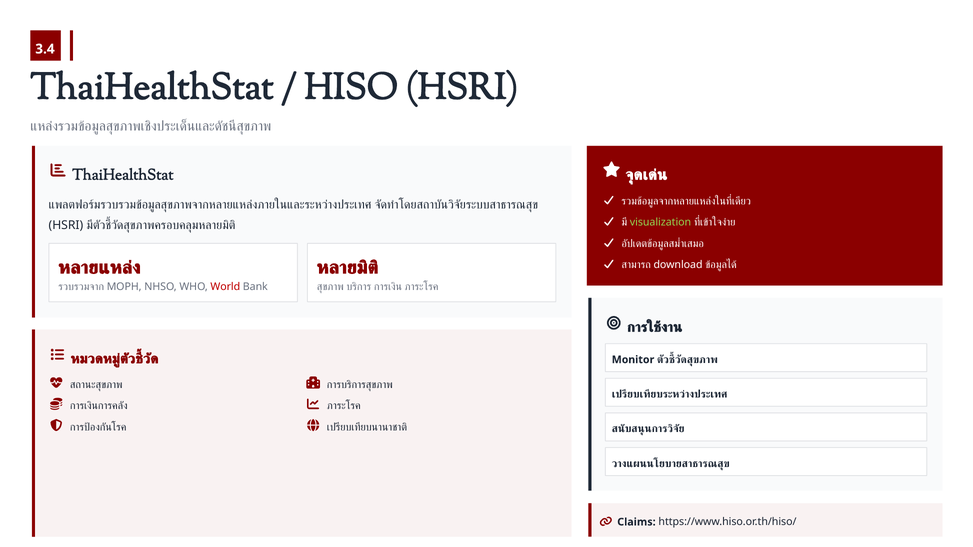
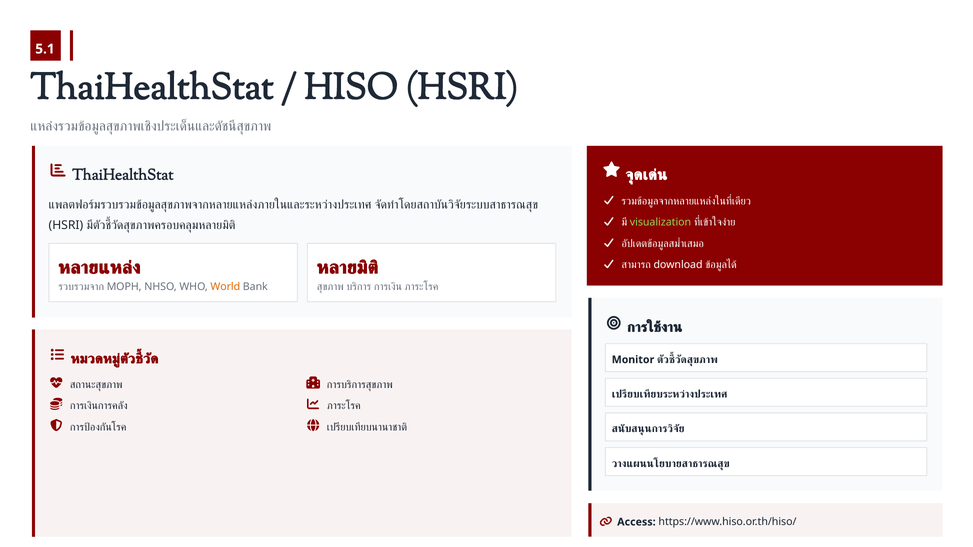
3.4: 3.4 -> 5.1 (45, 49)
World colour: red -> orange (225, 287)
Claims: Claims -> Access (636, 522)
